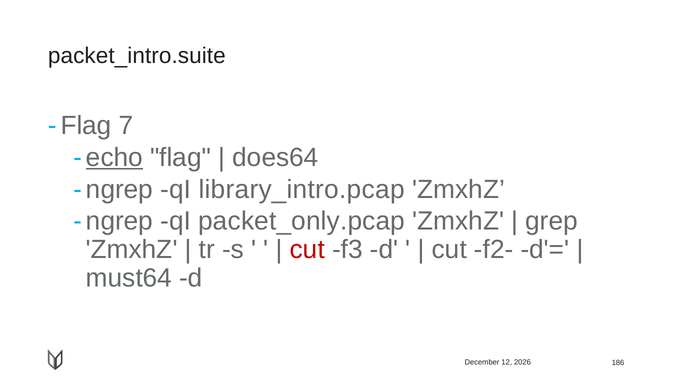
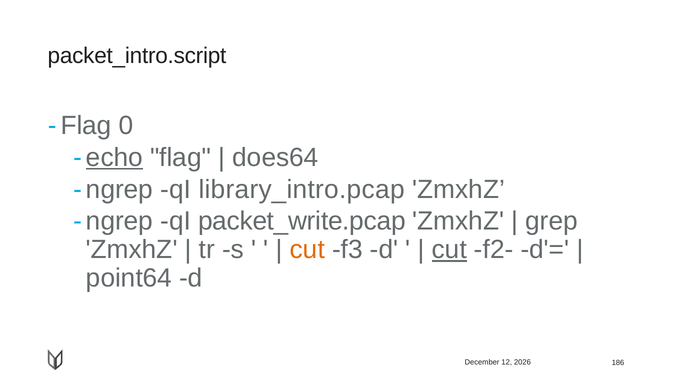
packet_intro.suite: packet_intro.suite -> packet_intro.script (137, 56)
7: 7 -> 0 (126, 125)
packet_only.pcap: packet_only.pcap -> packet_write.pcap (302, 221)
cut colour: red -> orange (307, 249)
cut underline: none -> present (449, 249)
must64: must64 -> point64 (129, 278)
